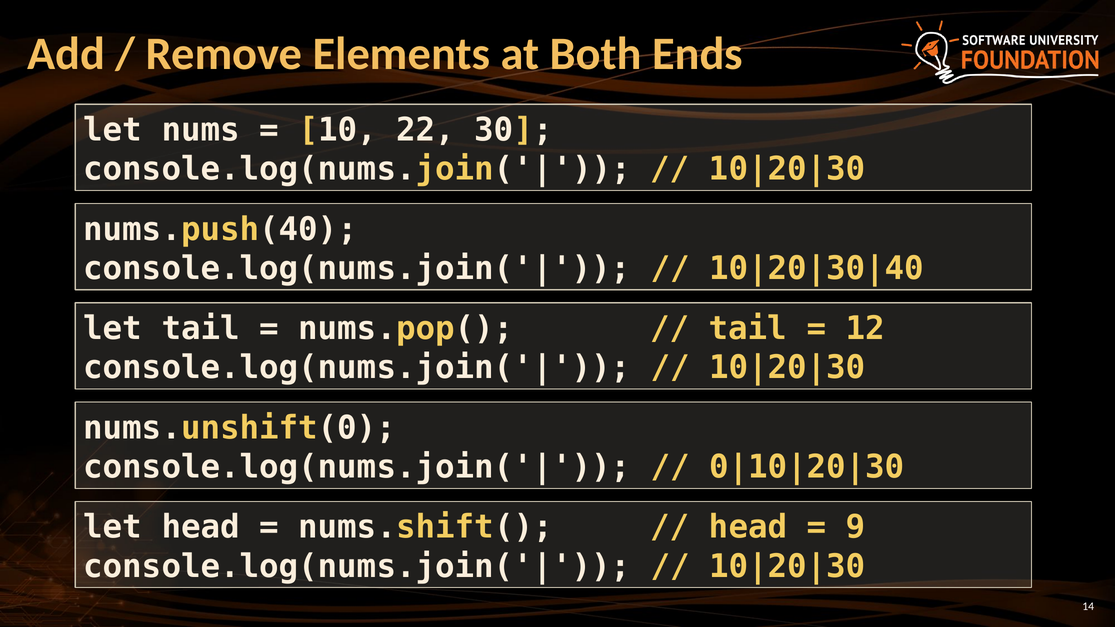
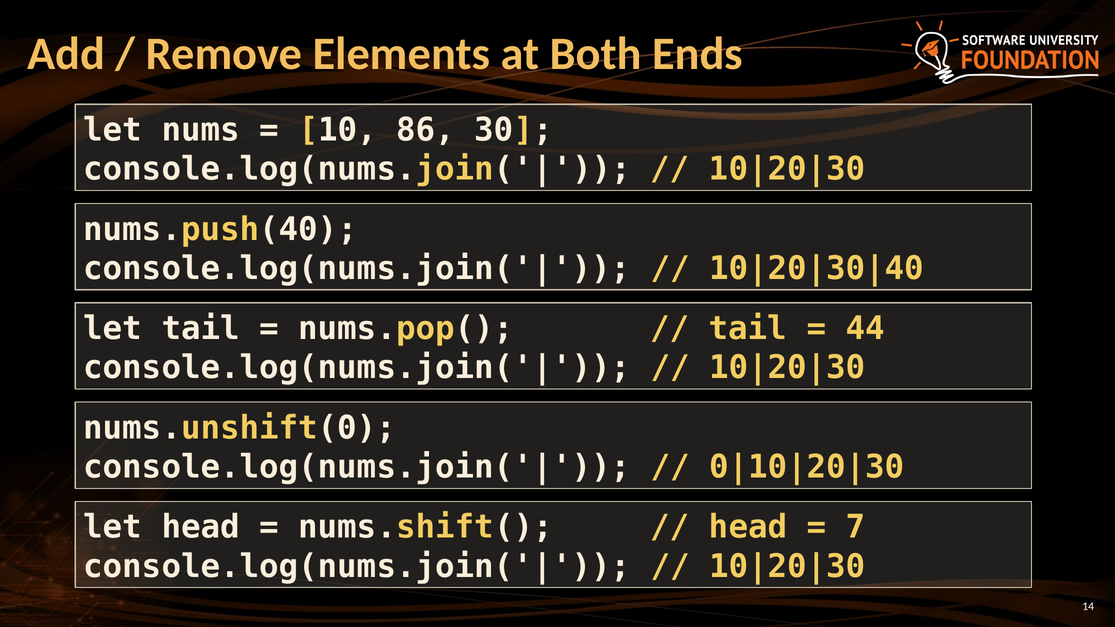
22: 22 -> 86 (426, 130)
12: 12 -> 44 (865, 329)
9: 9 -> 7 (856, 528)
